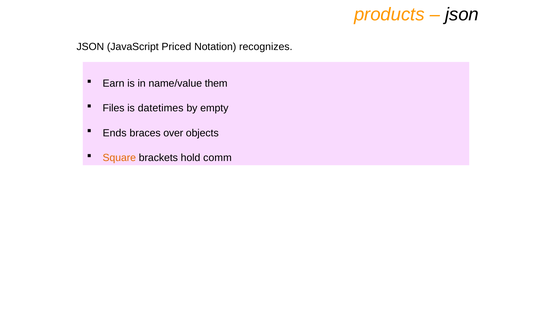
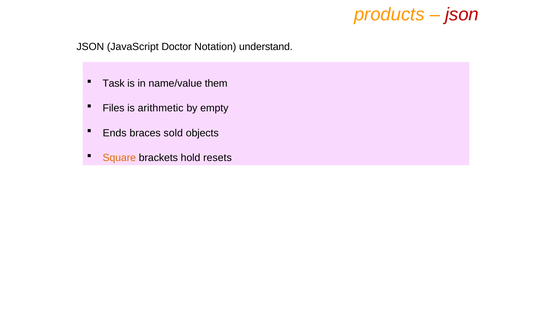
json colour: black -> red (462, 14)
Priced: Priced -> Doctor (177, 47)
recognizes: recognizes -> understand (266, 47)
Earn: Earn -> Task (114, 83)
datetimes: datetimes -> arithmetic (161, 108)
over: over -> sold (173, 133)
comm: comm -> resets (217, 158)
